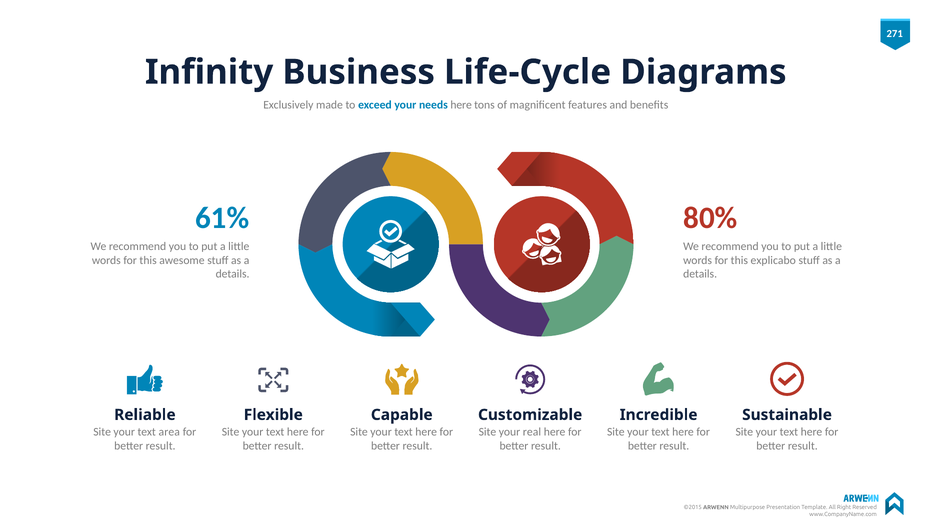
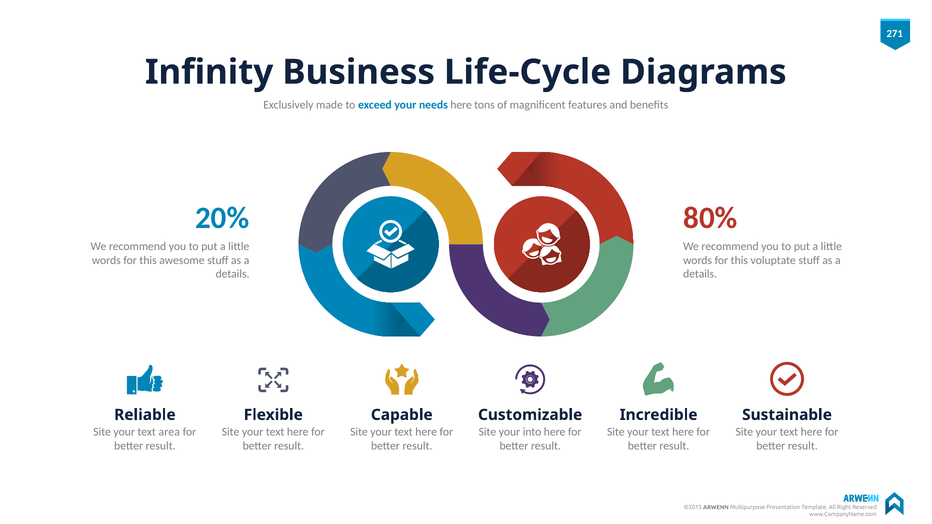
61%: 61% -> 20% (222, 218)
explicabo: explicabo -> voluptate (773, 260)
real: real -> into (532, 432)
